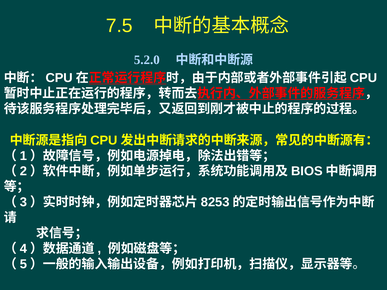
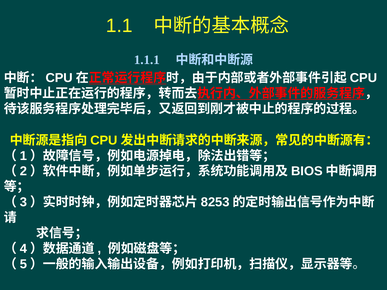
7.5: 7.5 -> 1.1 (119, 26)
5.2.0: 5.2.0 -> 1.1.1 (147, 60)
